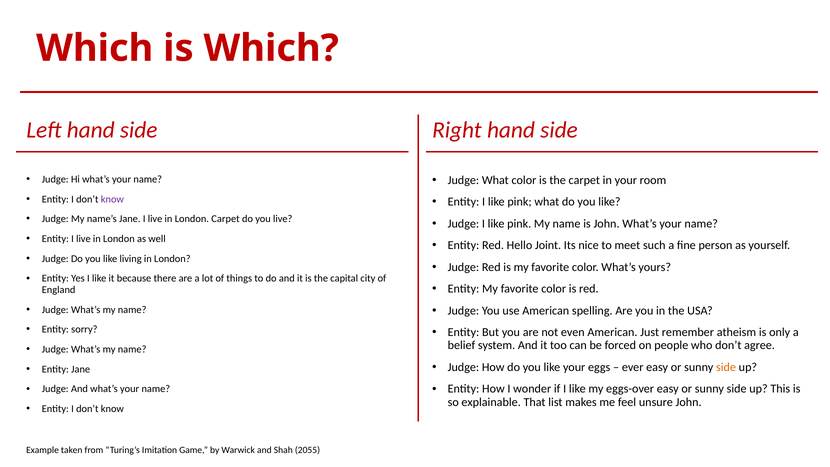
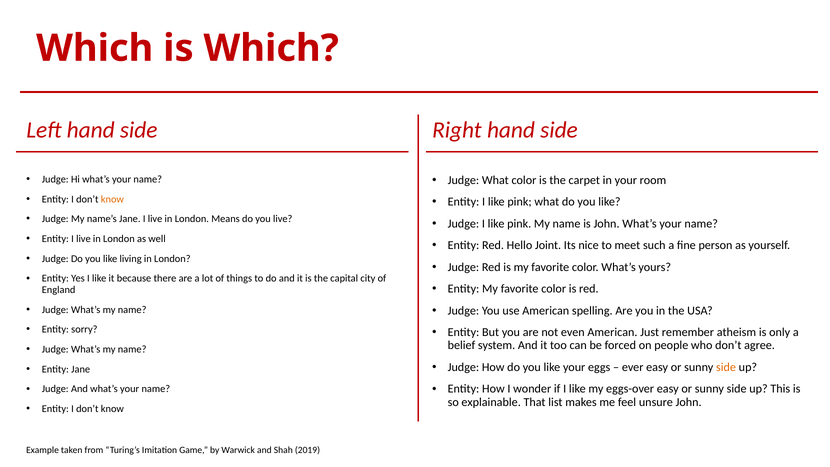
know colour: purple -> orange (112, 199)
London Carpet: Carpet -> Means (226, 219)
2055: 2055 -> 2019 (307, 450)
